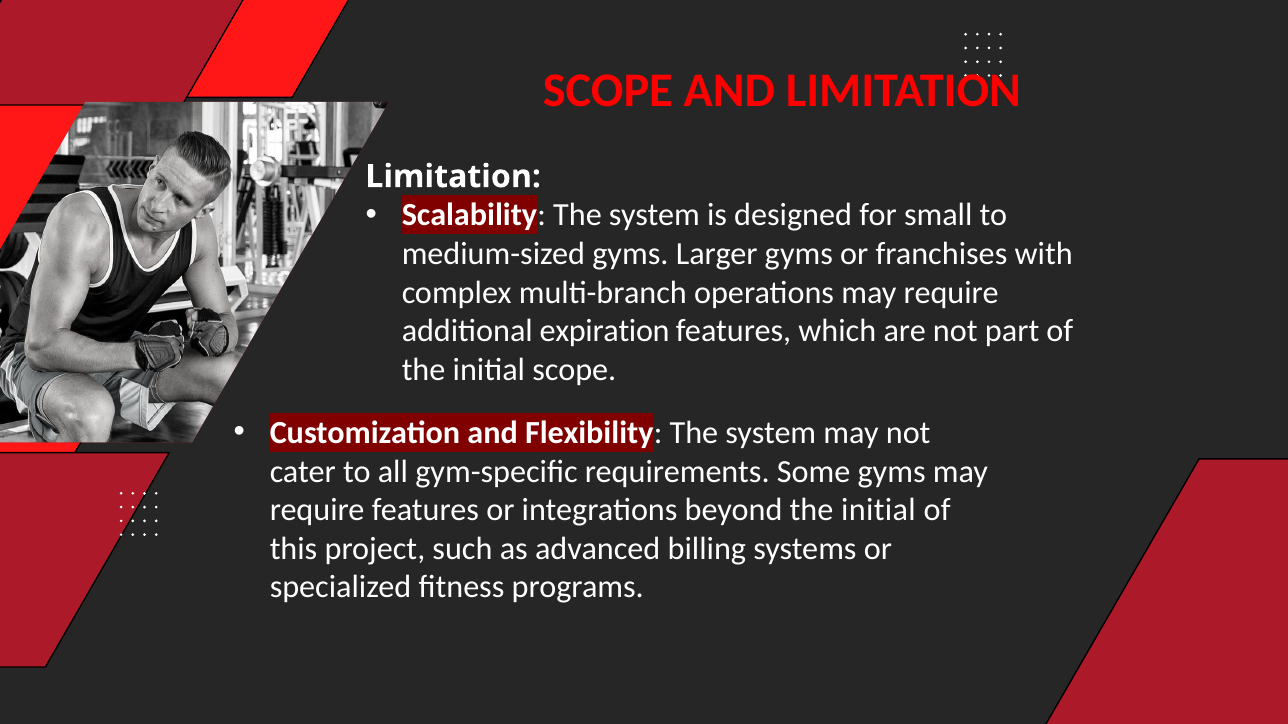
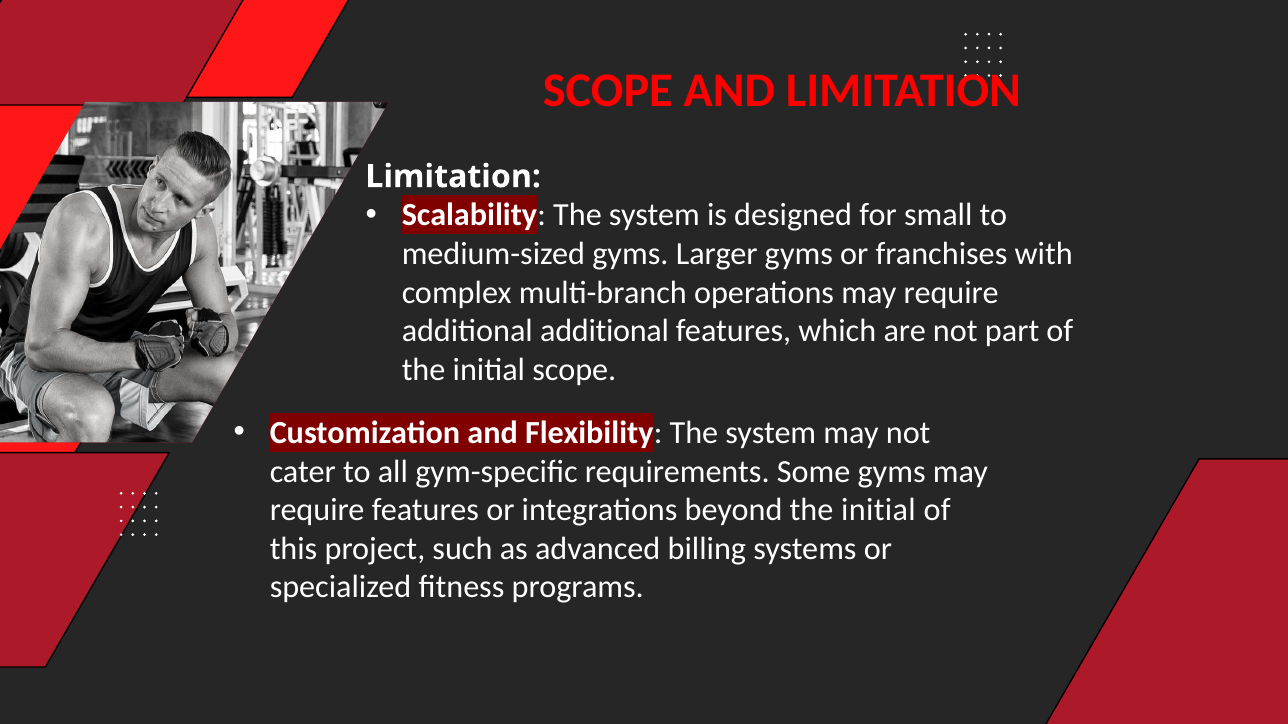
additional expiration: expiration -> additional (605, 331)
